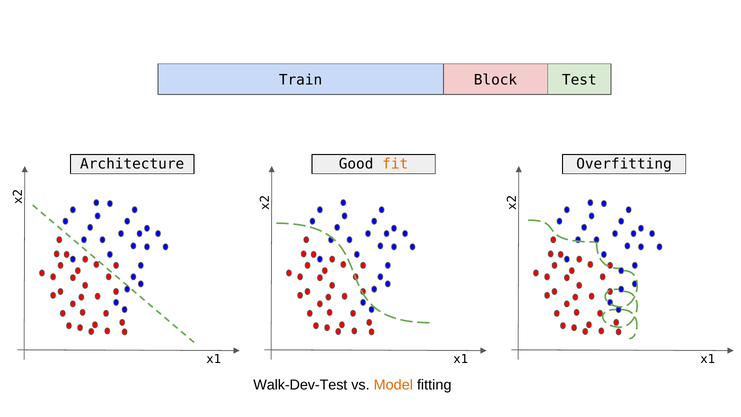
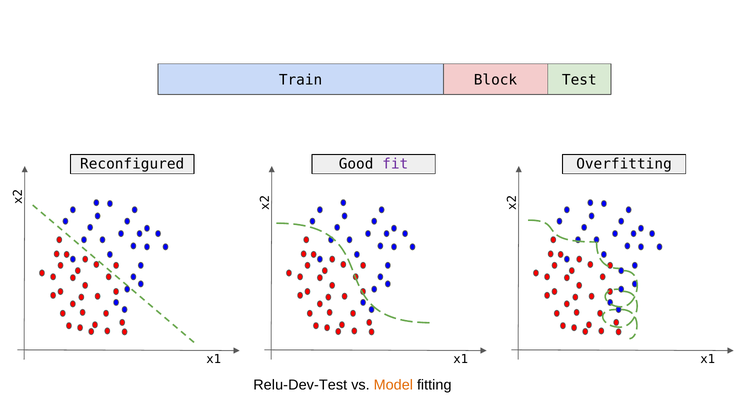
Architecture: Architecture -> Reconfigured (132, 164)
fit colour: orange -> purple (395, 164)
Walk-Dev-Test: Walk-Dev-Test -> Relu-Dev-Test (300, 385)
